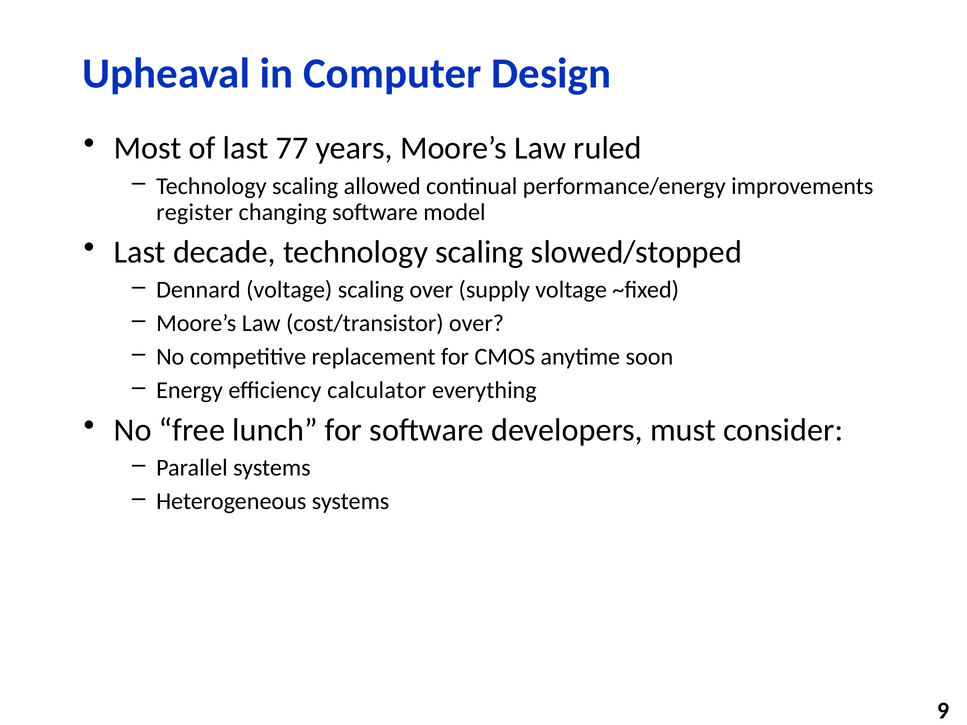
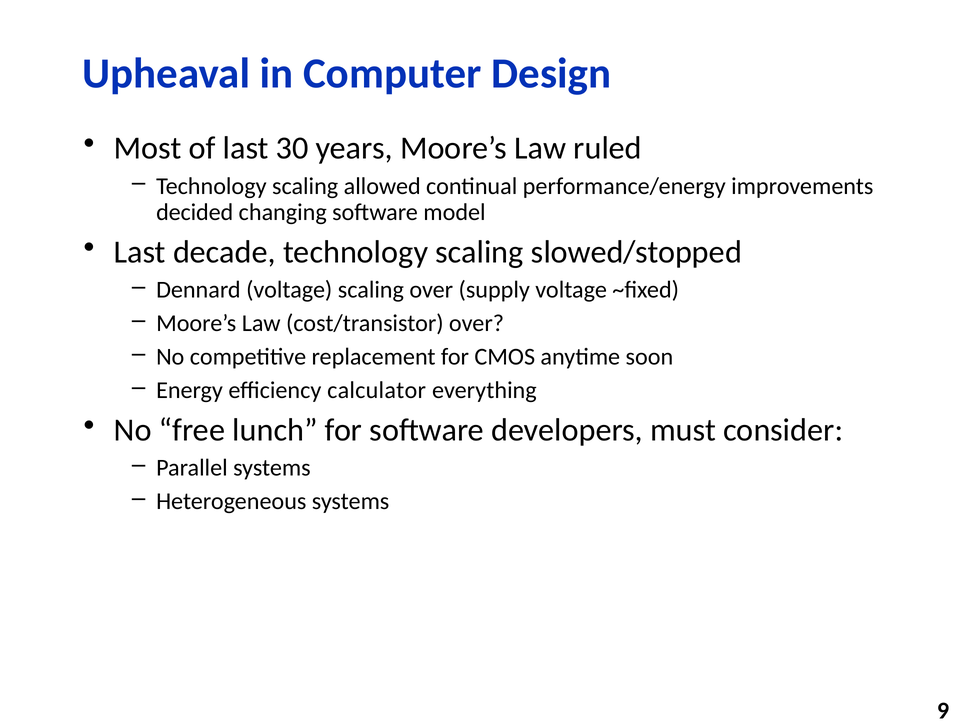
77: 77 -> 30 (292, 148)
register: register -> decided (195, 212)
